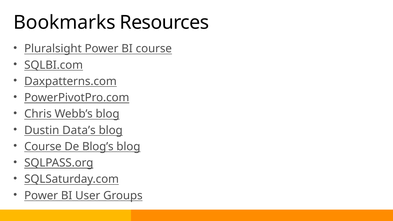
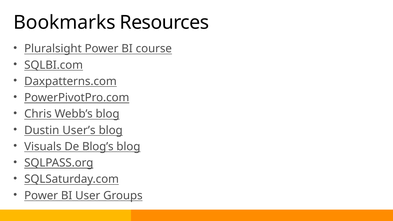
Data’s: Data’s -> User’s (79, 130)
Course: Course -> Visuals (43, 147)
